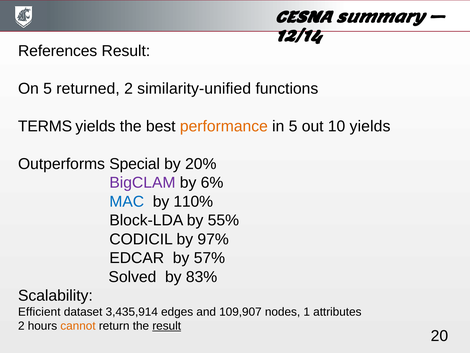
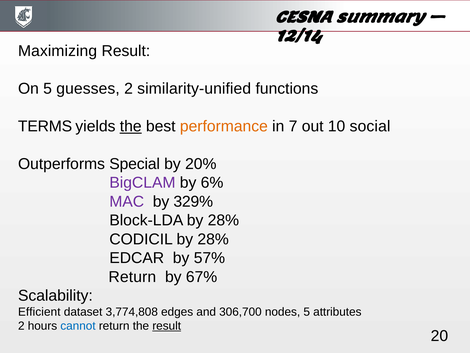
References: References -> Maximizing (58, 51)
returned: returned -> guesses (88, 89)
the underline: none -> present (131, 126)
in 5: 5 -> 7 (293, 126)
10 yields: yields -> social (370, 126)
MAC colour: blue -> purple (127, 201)
110%: 110% -> 329% (193, 201)
Block-LDA by 55%: 55% -> 28% (223, 220)
CODICIL by 97%: 97% -> 28% (213, 239)
Solved: Solved -> Return (132, 277)
83%: 83% -> 67% (202, 277)
3,435,914: 3,435,914 -> 3,774,808 (132, 311)
109,907: 109,907 -> 306,700 (240, 311)
nodes 1: 1 -> 5 (307, 311)
cannot colour: orange -> blue (78, 326)
